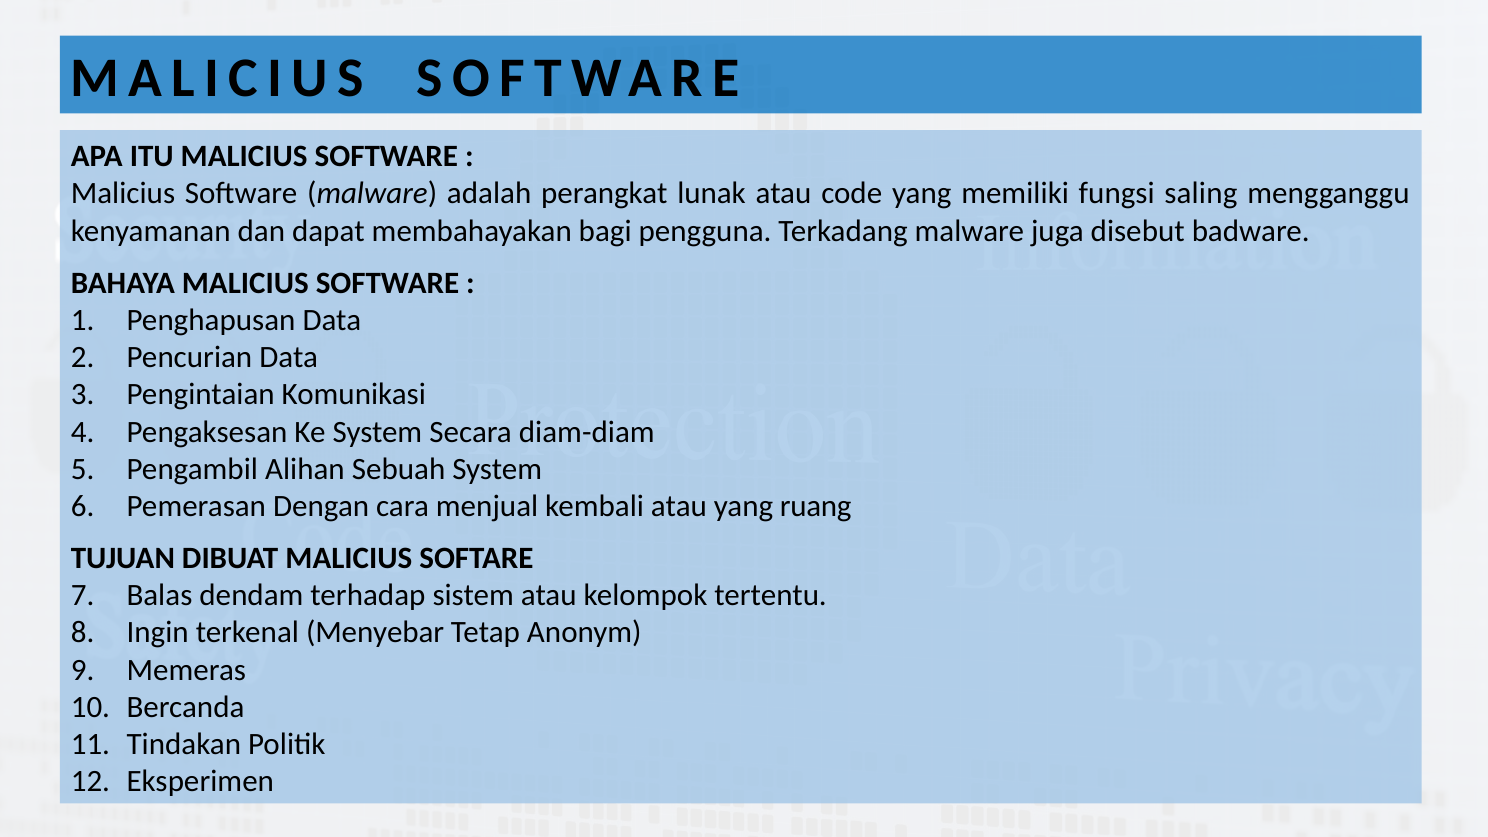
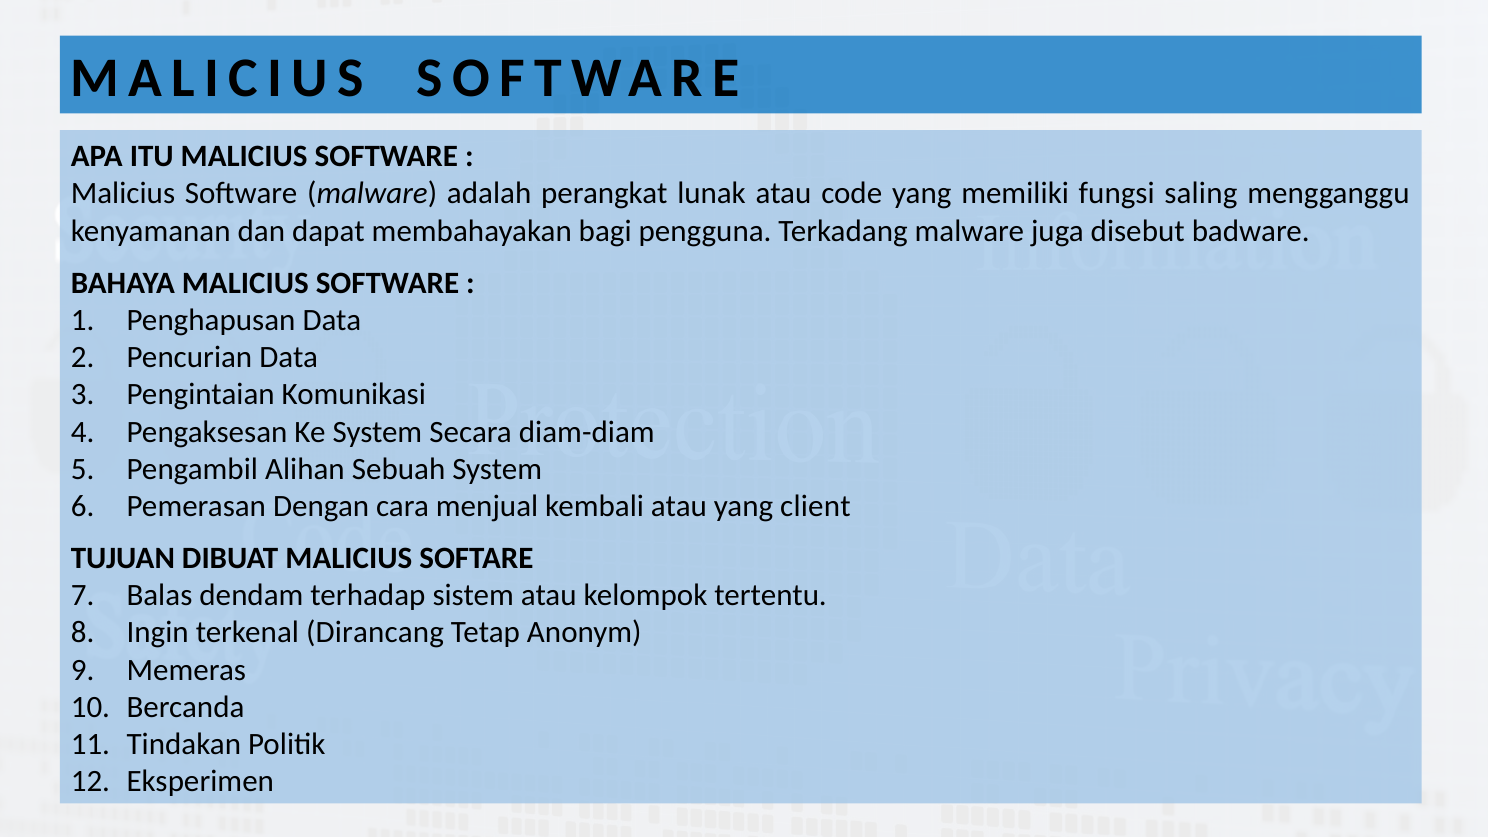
ruang: ruang -> client (815, 506)
Menyebar: Menyebar -> Dirancang (375, 633)
